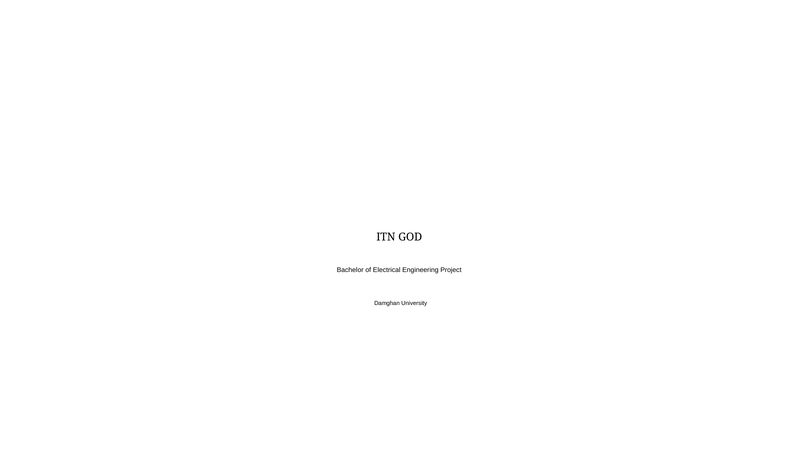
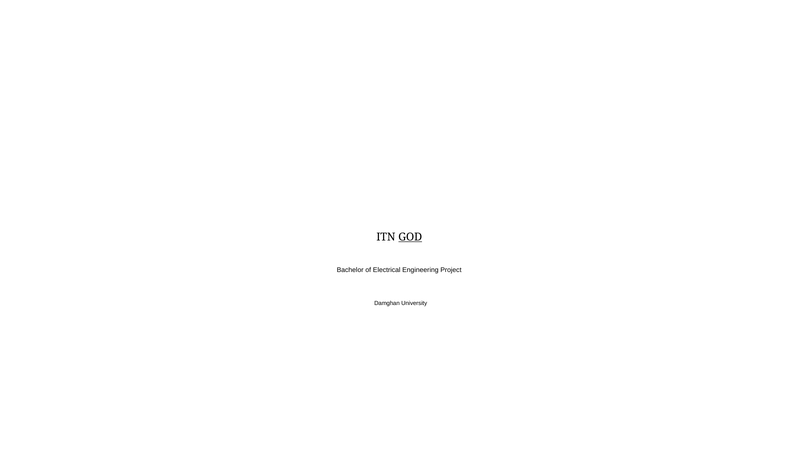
GOD underline: none -> present (410, 237)
